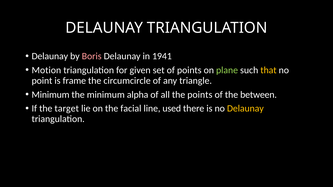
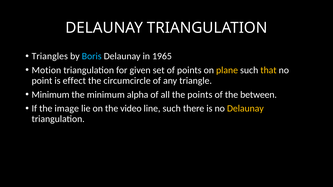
Delaunay: Delaunay -> Triangles (50, 56)
Boris colour: pink -> light blue (92, 56)
1941: 1941 -> 1965 (162, 56)
plane colour: light green -> yellow (227, 70)
frame: frame -> effect (74, 81)
target: target -> image (67, 109)
facial: facial -> video (131, 109)
line used: used -> such (172, 109)
